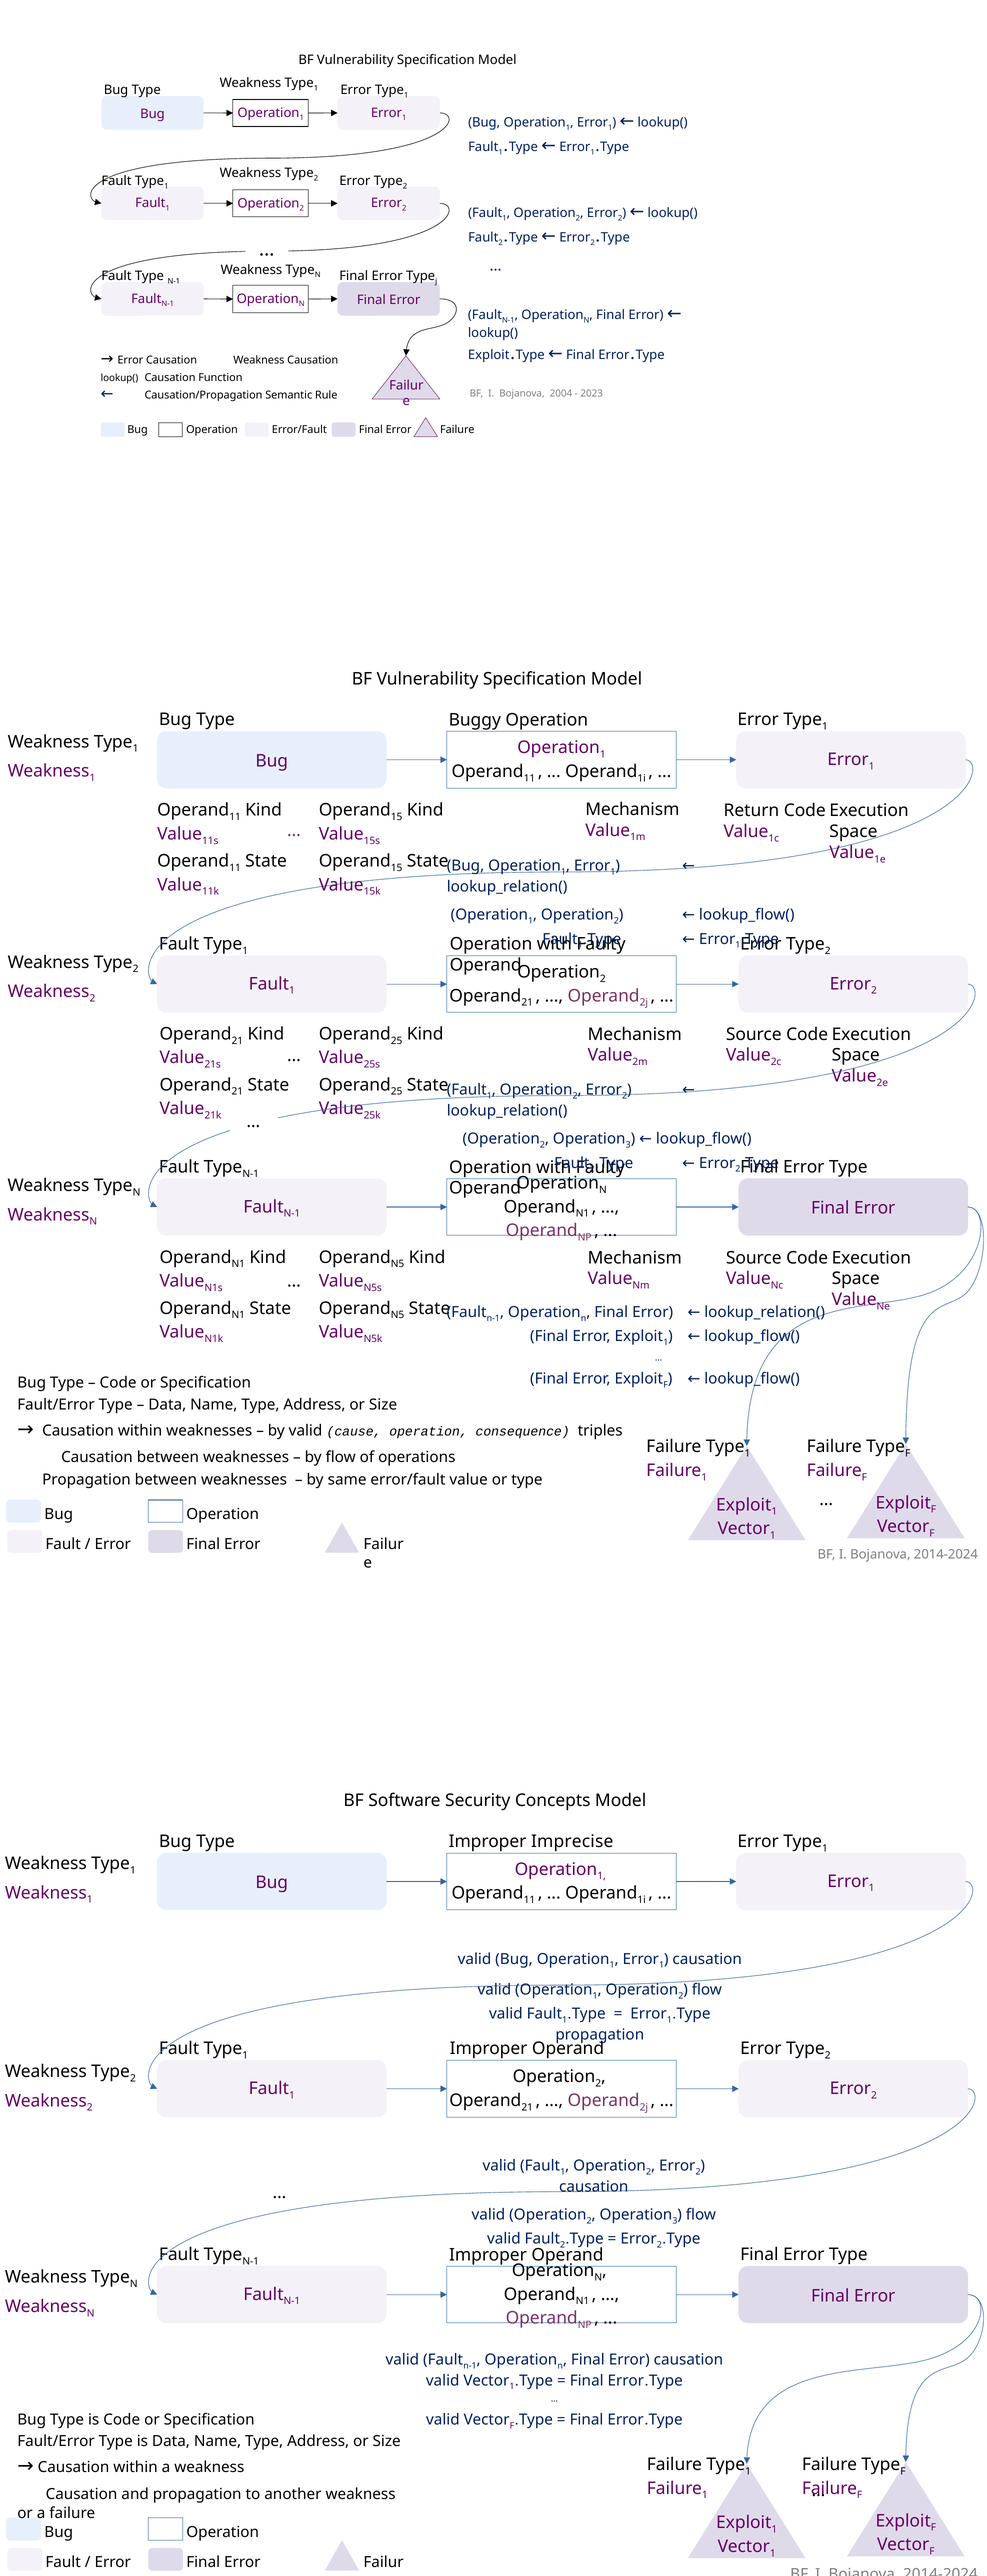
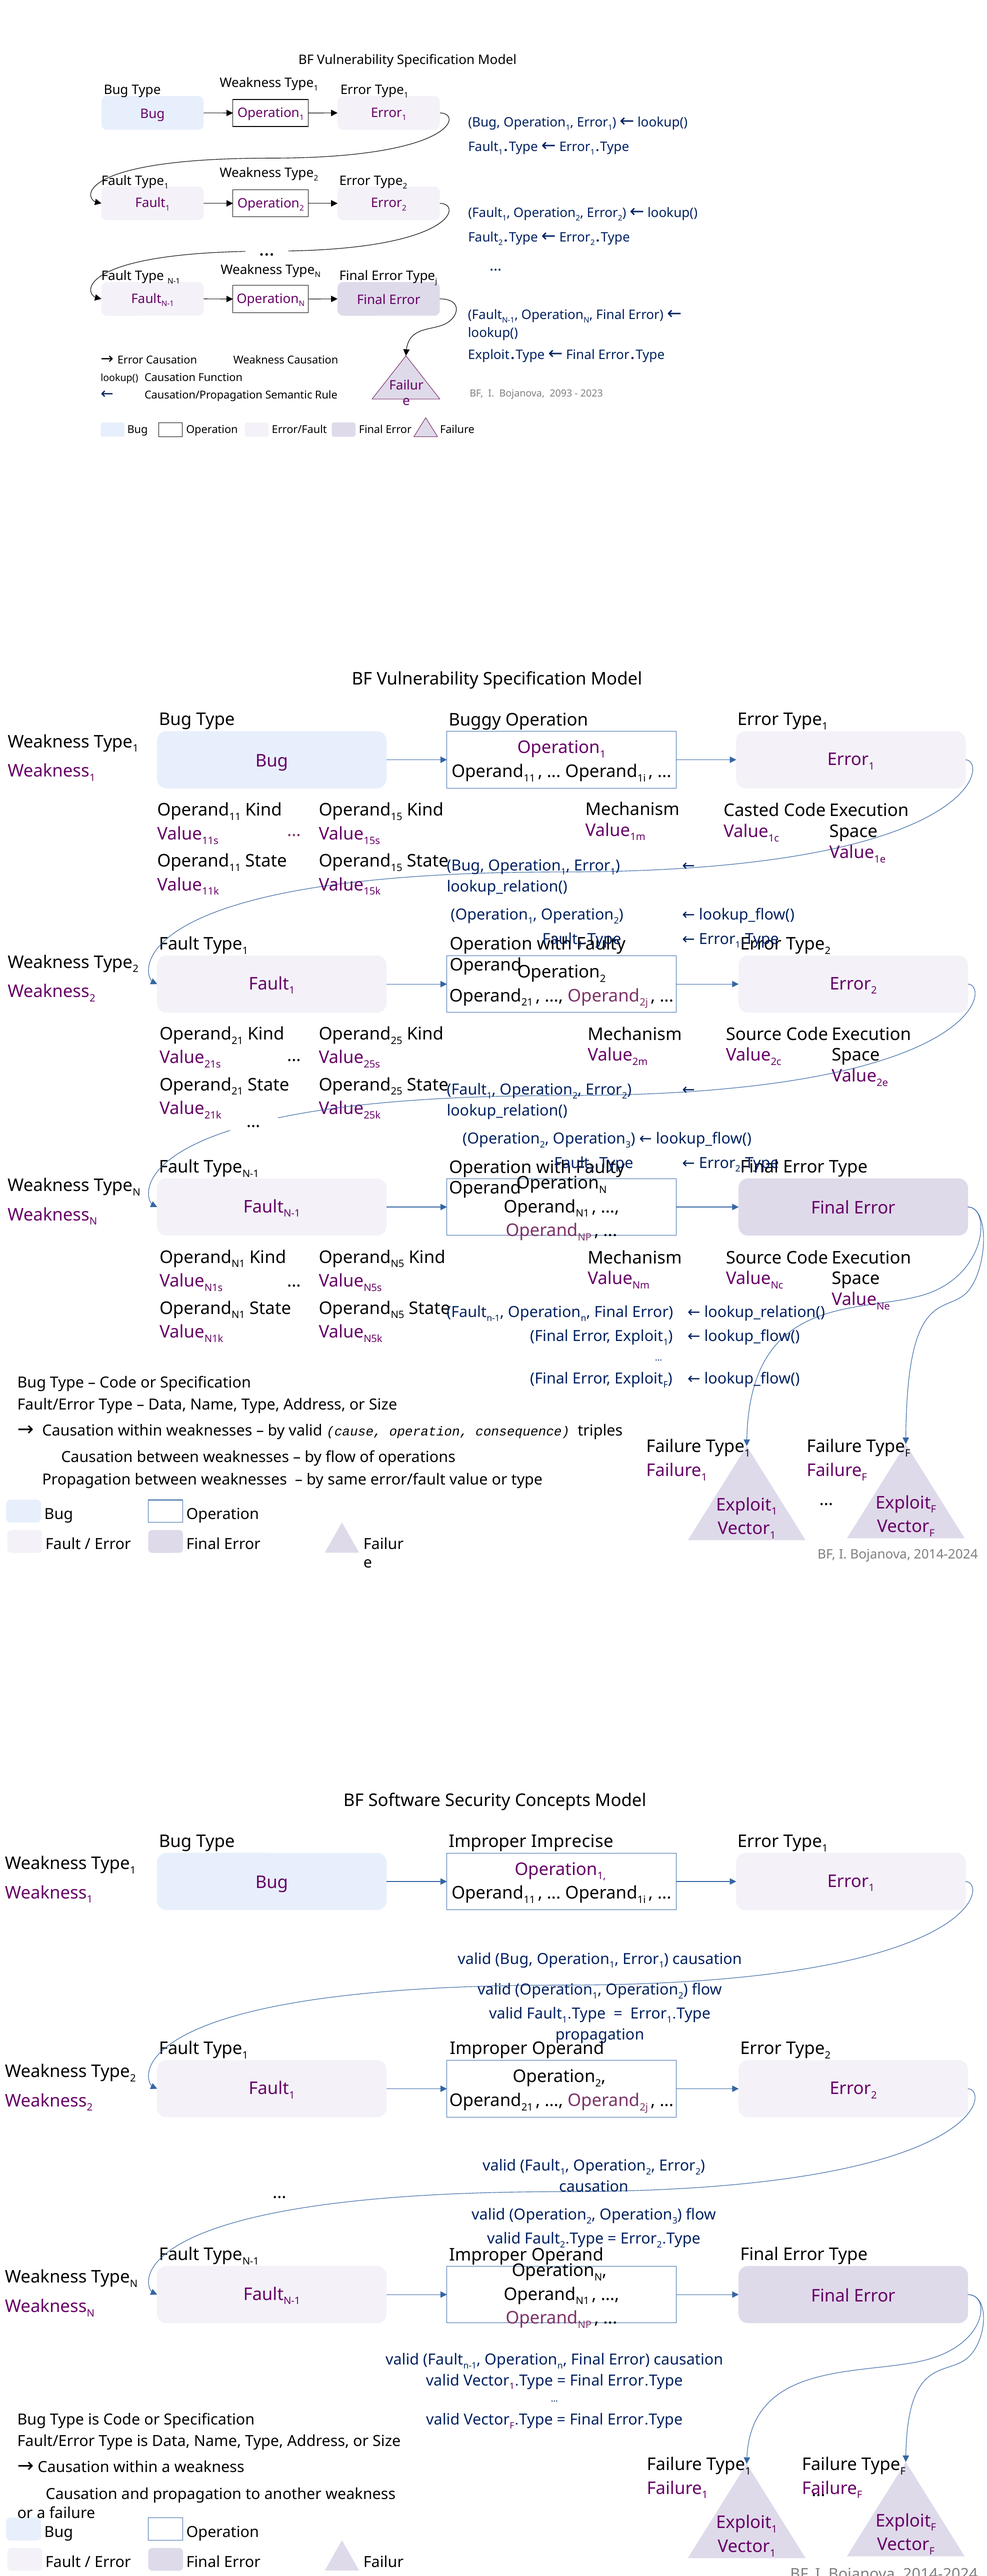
2004: 2004 -> 2093 (561, 393)
Return: Return -> Casted (751, 810)
